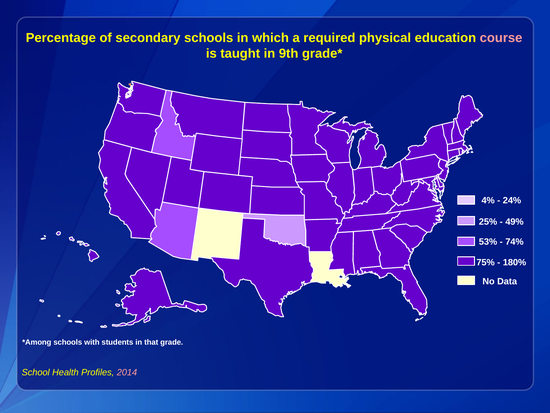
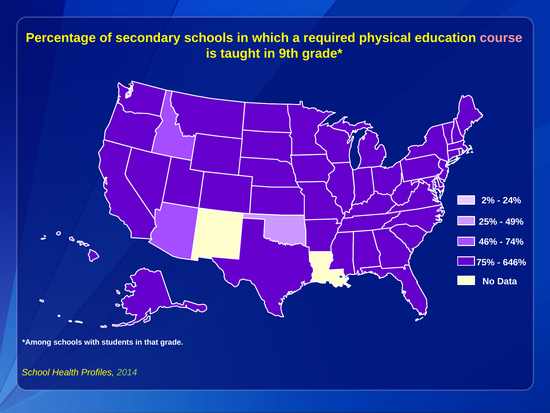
4%: 4% -> 2% (488, 200)
53%: 53% -> 46% (488, 242)
180%: 180% -> 646% (515, 262)
2014 colour: pink -> light green (127, 372)
